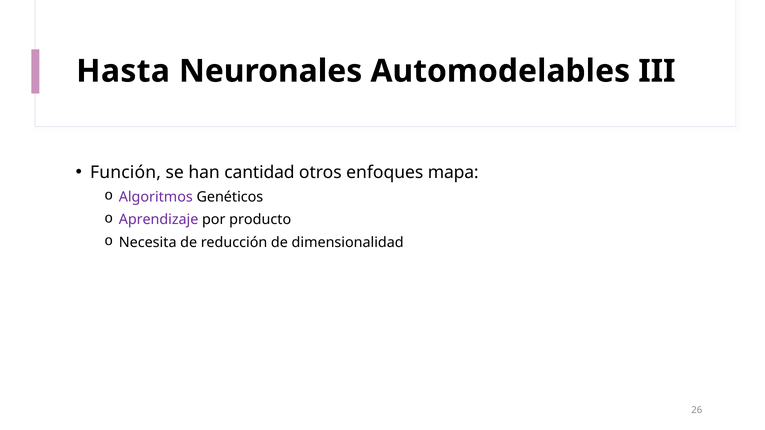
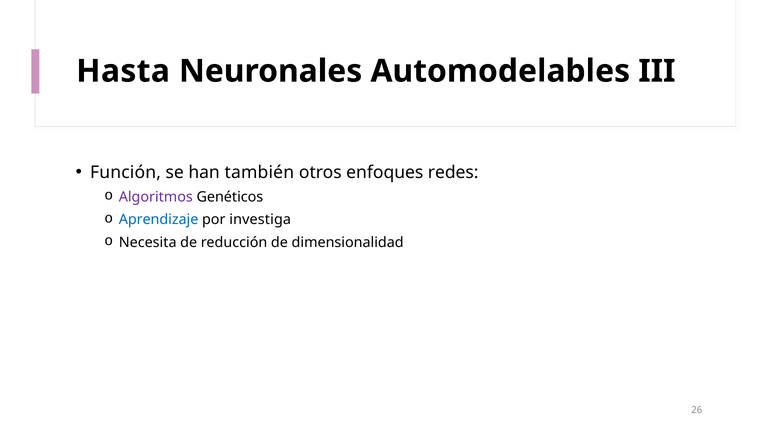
cantidad: cantidad -> también (259, 172)
mapa: mapa -> redes (453, 172)
Aprendizaje colour: purple -> blue (159, 220)
producto: producto -> investiga (260, 220)
